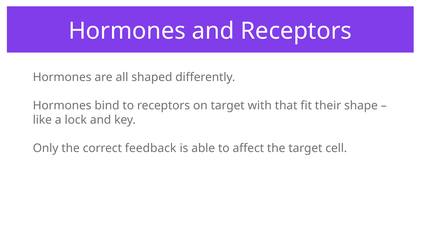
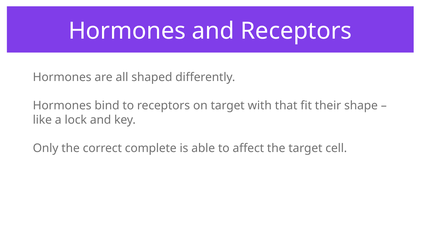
feedback: feedback -> complete (151, 148)
